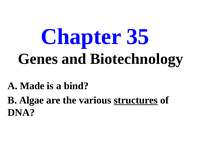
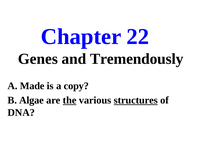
35: 35 -> 22 (138, 37)
Biotechnology: Biotechnology -> Tremendously (137, 59)
bind: bind -> copy (76, 86)
the underline: none -> present (70, 100)
